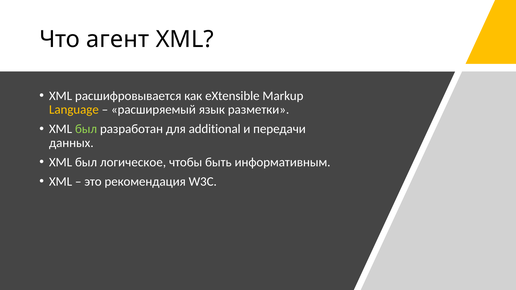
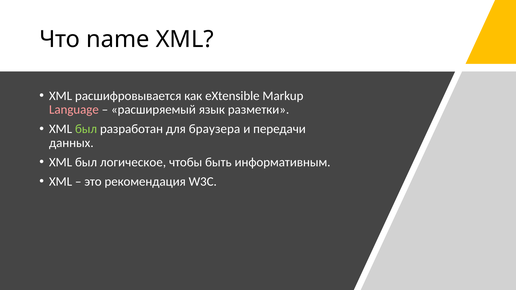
агент: агент -> name (118, 40)
Language colour: yellow -> pink (74, 110)
additional: additional -> браузера (215, 129)
